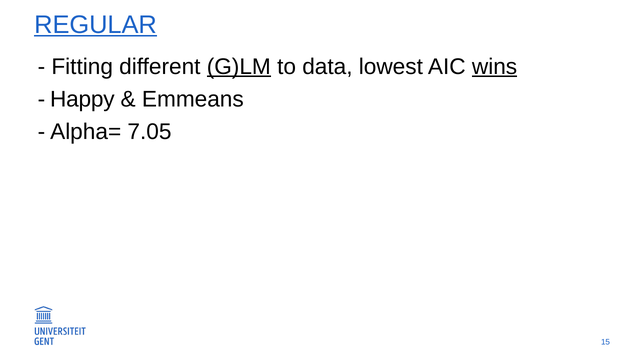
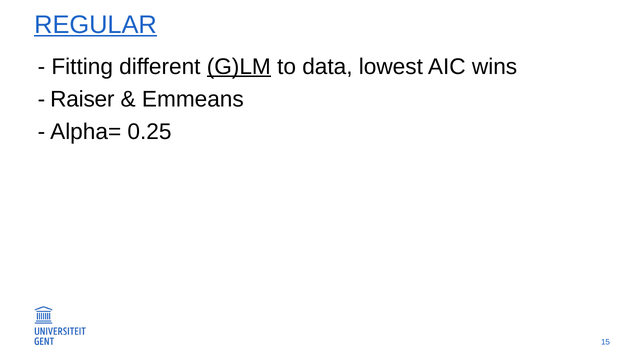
wins underline: present -> none (495, 67)
Happy: Happy -> Raiser (82, 99)
7.05: 7.05 -> 0.25 (150, 132)
